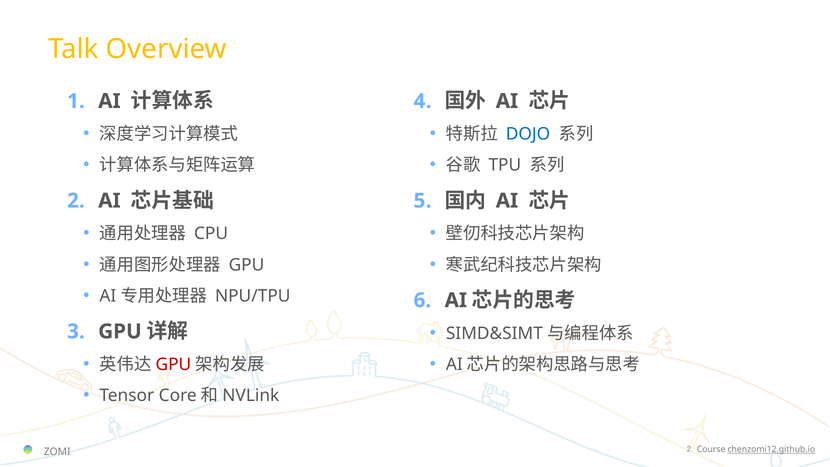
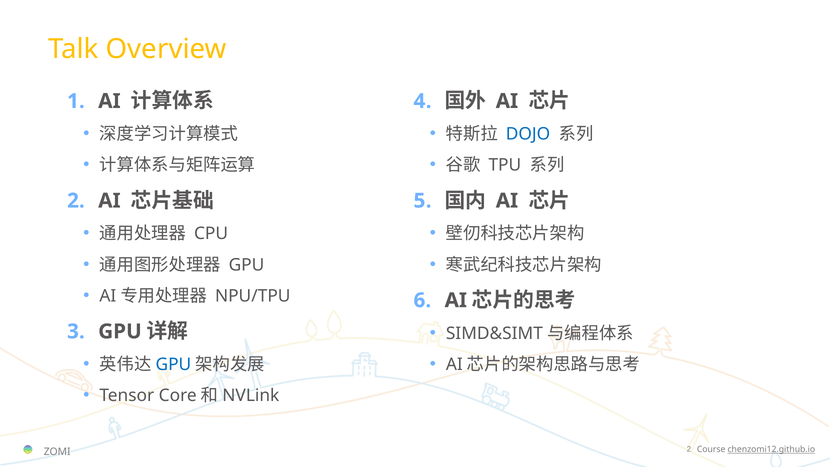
GPU colour: red -> blue (173, 364)
